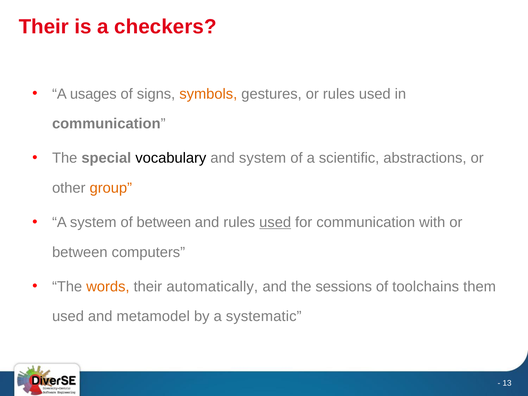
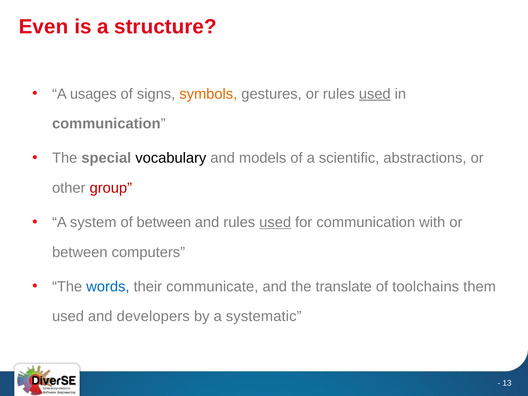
Their: Their -> Even (44, 27)
checkers: checkers -> structure (165, 27)
used underline: none -> present (375, 94)
and system: system -> models (263, 158)
group colour: orange -> red (111, 188)
words colour: orange -> blue (108, 287)
automatically: automatically -> communicate (212, 287)
sessions: sessions -> translate (344, 287)
metamodel: metamodel -> developers (153, 316)
